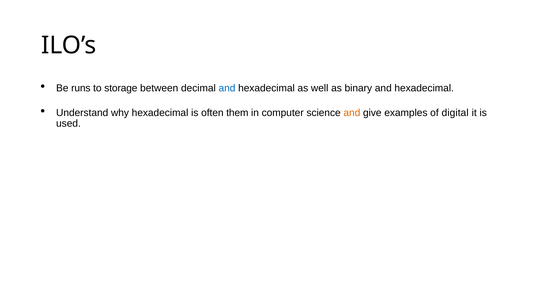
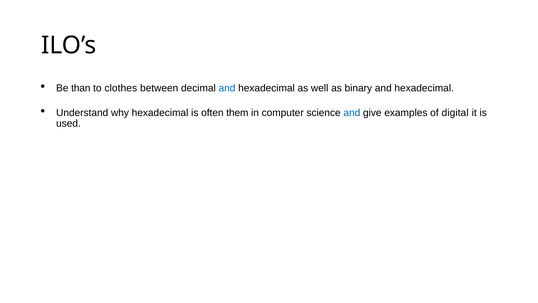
runs: runs -> than (81, 88)
storage: storage -> clothes (121, 88)
and colour: orange -> blue (352, 113)
